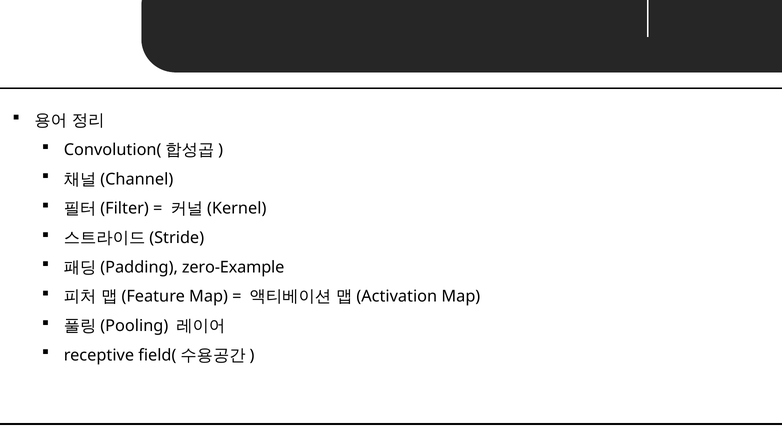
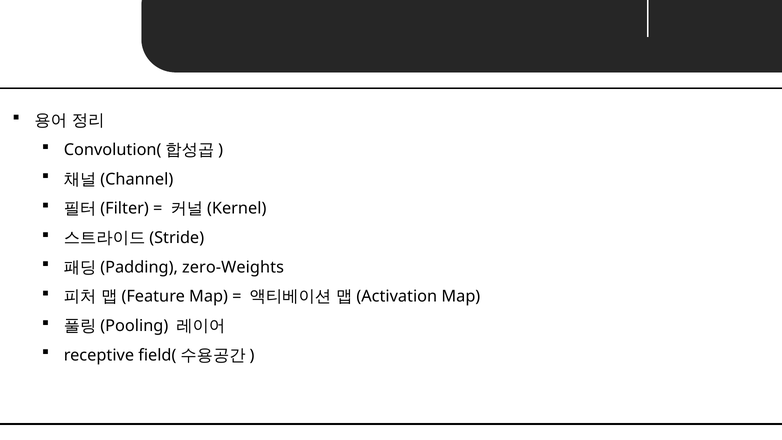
zero-Example: zero-Example -> zero-Weights (233, 267)
